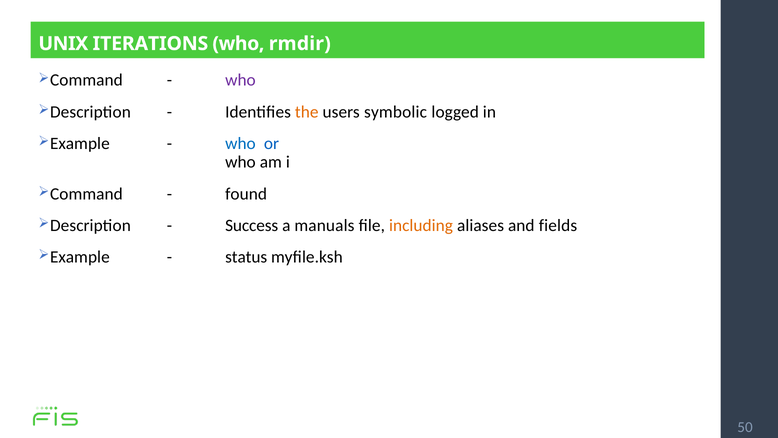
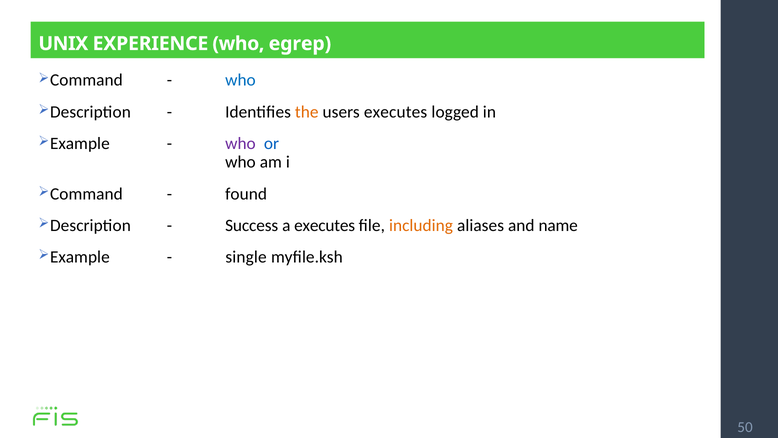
ITERATIONS: ITERATIONS -> EXPERIENCE (150, 44)
rmdir: rmdir -> egrep (300, 44)
who colour: purple -> blue (240, 80)
users symbolic: symbolic -> executes (396, 112)
who colour: blue -> purple (240, 143)
a manuals: manuals -> executes (325, 225)
fields: fields -> name (558, 225)
status: status -> single (246, 257)
